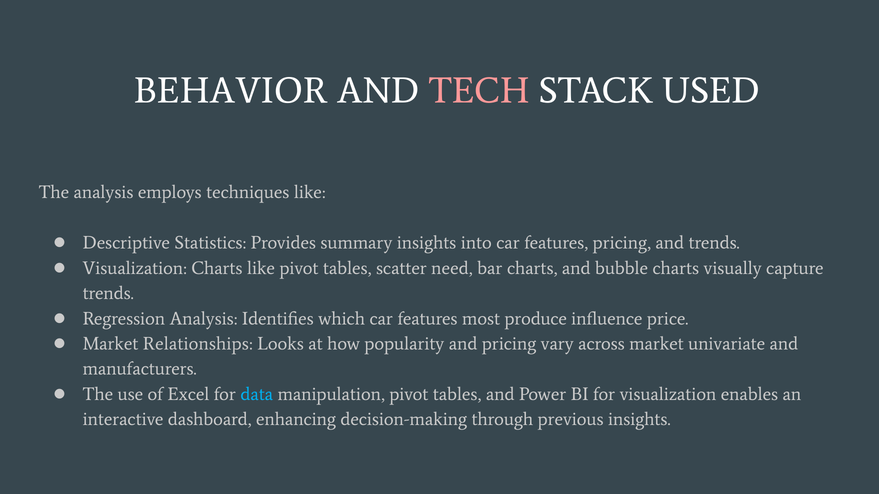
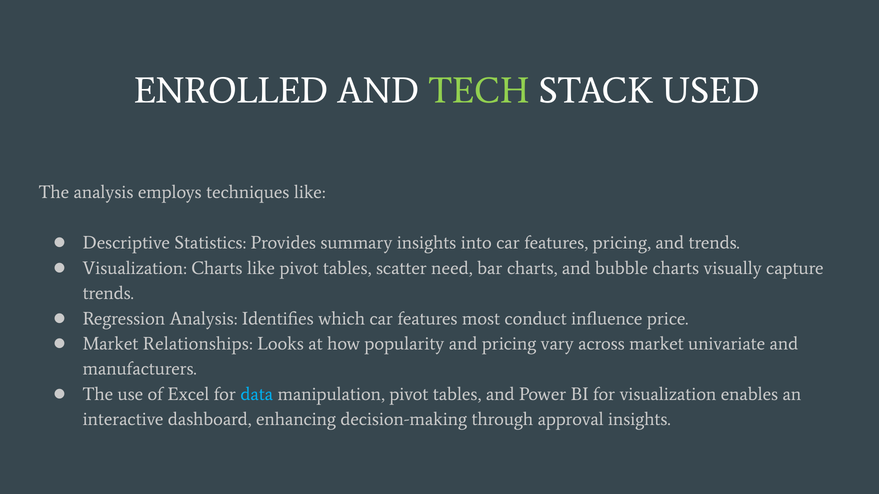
BEHAVIOR: BEHAVIOR -> ENROLLED (231, 91)
TECH colour: pink -> light green (479, 91)
produce: produce -> conduct (536, 319)
previous: previous -> approval (571, 420)
